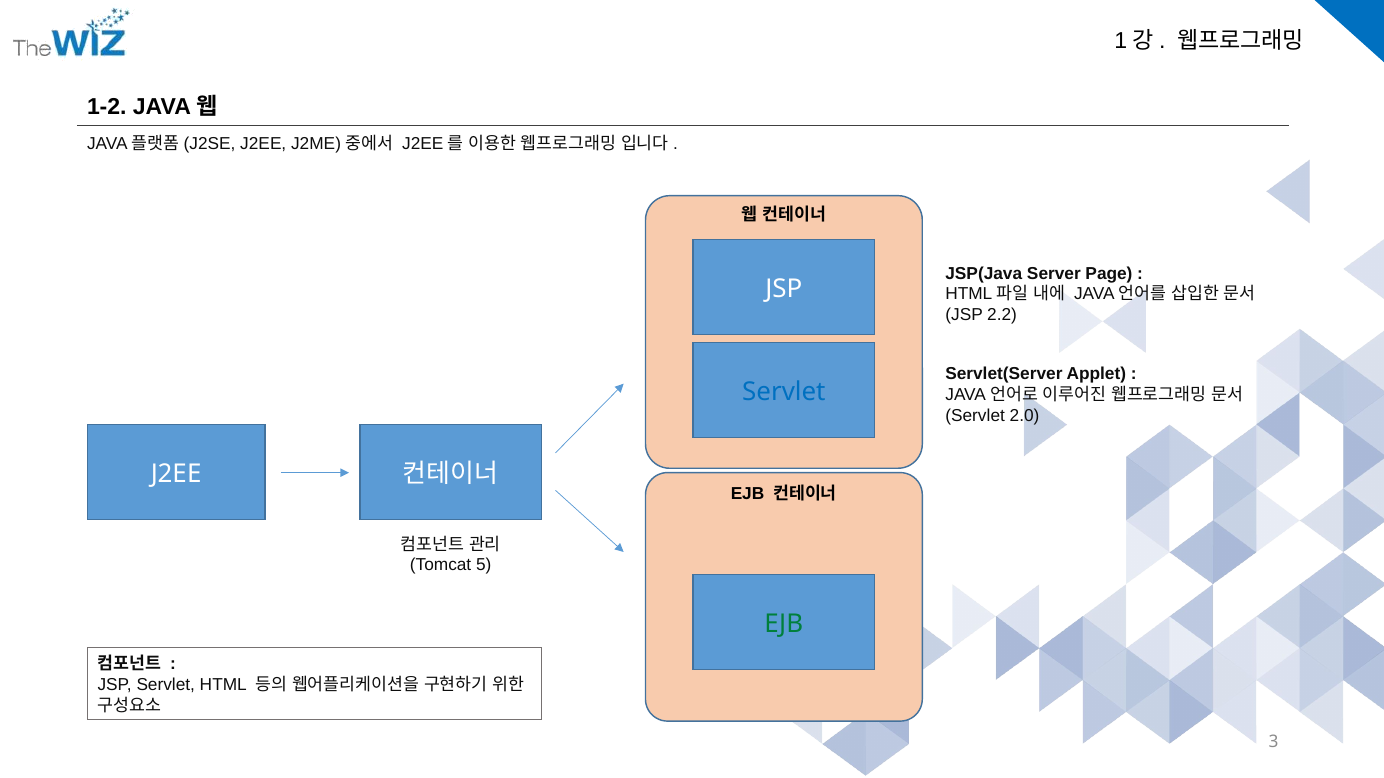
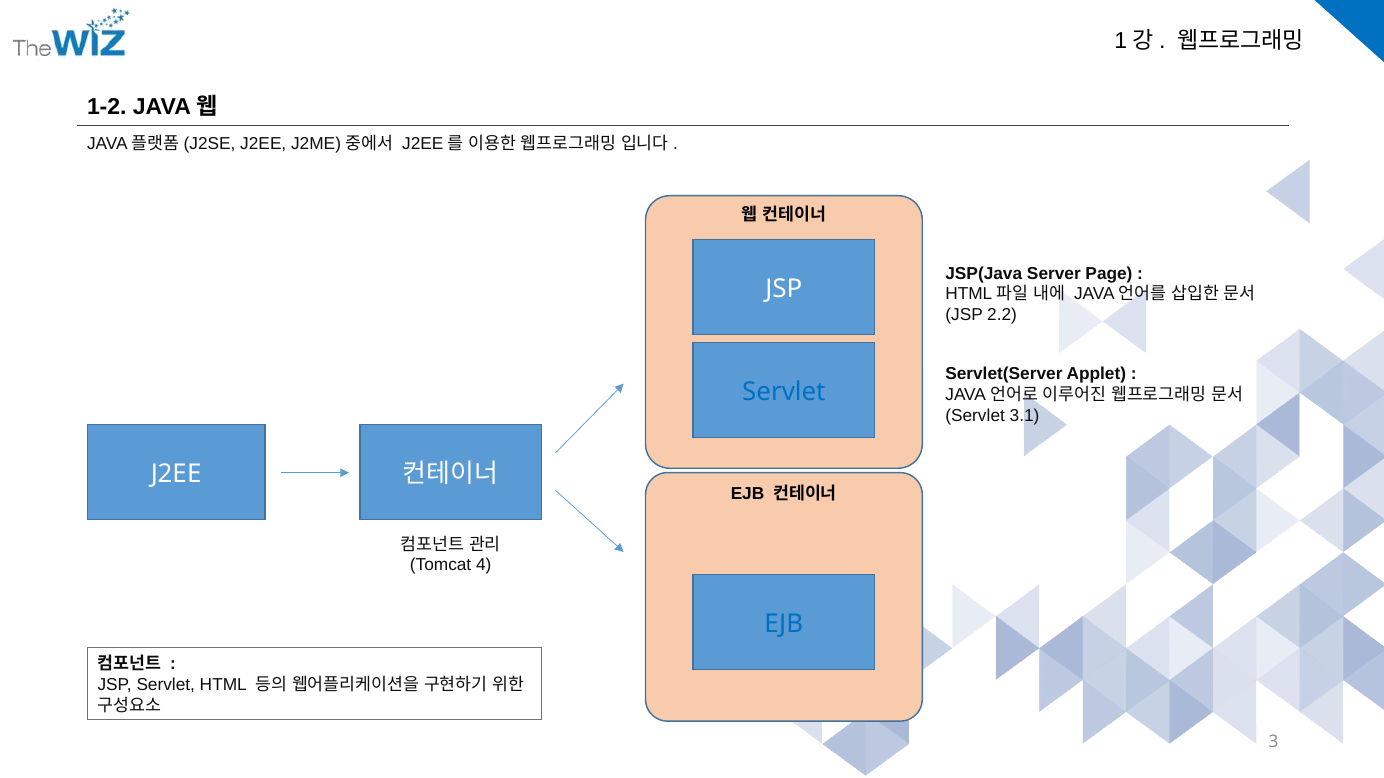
2.0: 2.0 -> 3.1 (1025, 416)
5: 5 -> 4 (484, 565)
EJB colour: green -> blue (784, 624)
